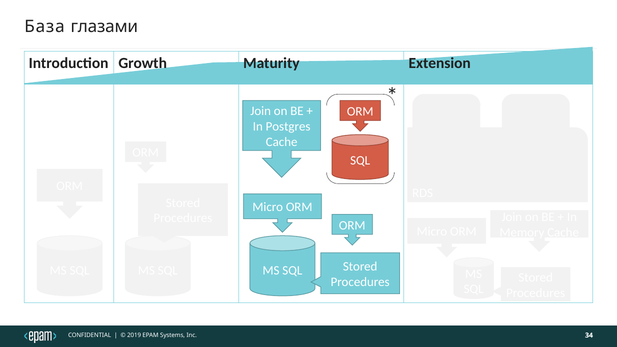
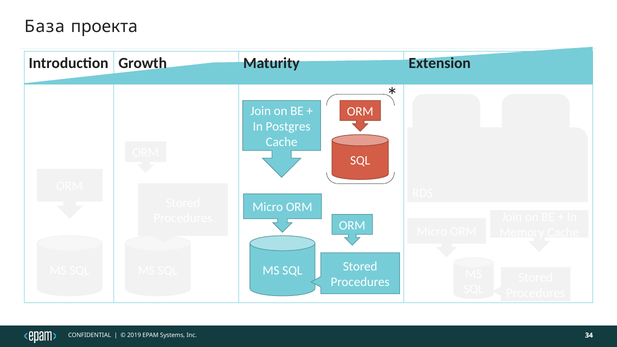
глазами: глазами -> проекта (104, 27)
